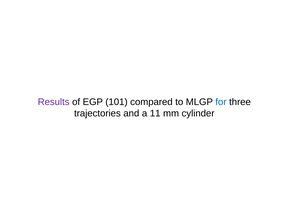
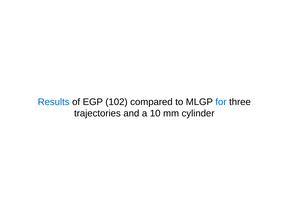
Results colour: purple -> blue (54, 102)
101: 101 -> 102 (116, 102)
11: 11 -> 10 (155, 114)
